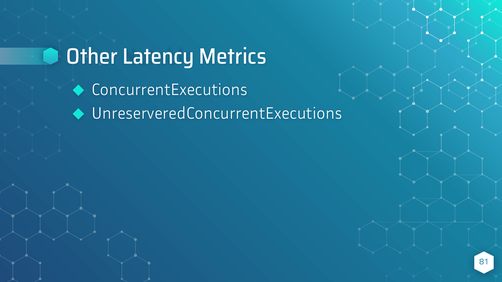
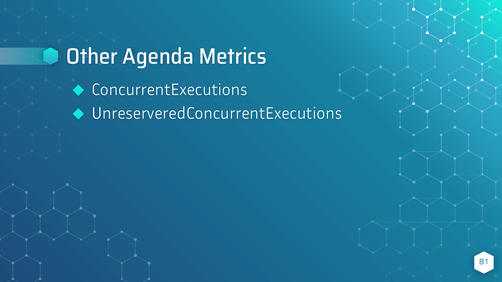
Latency: Latency -> Agenda (158, 56)
